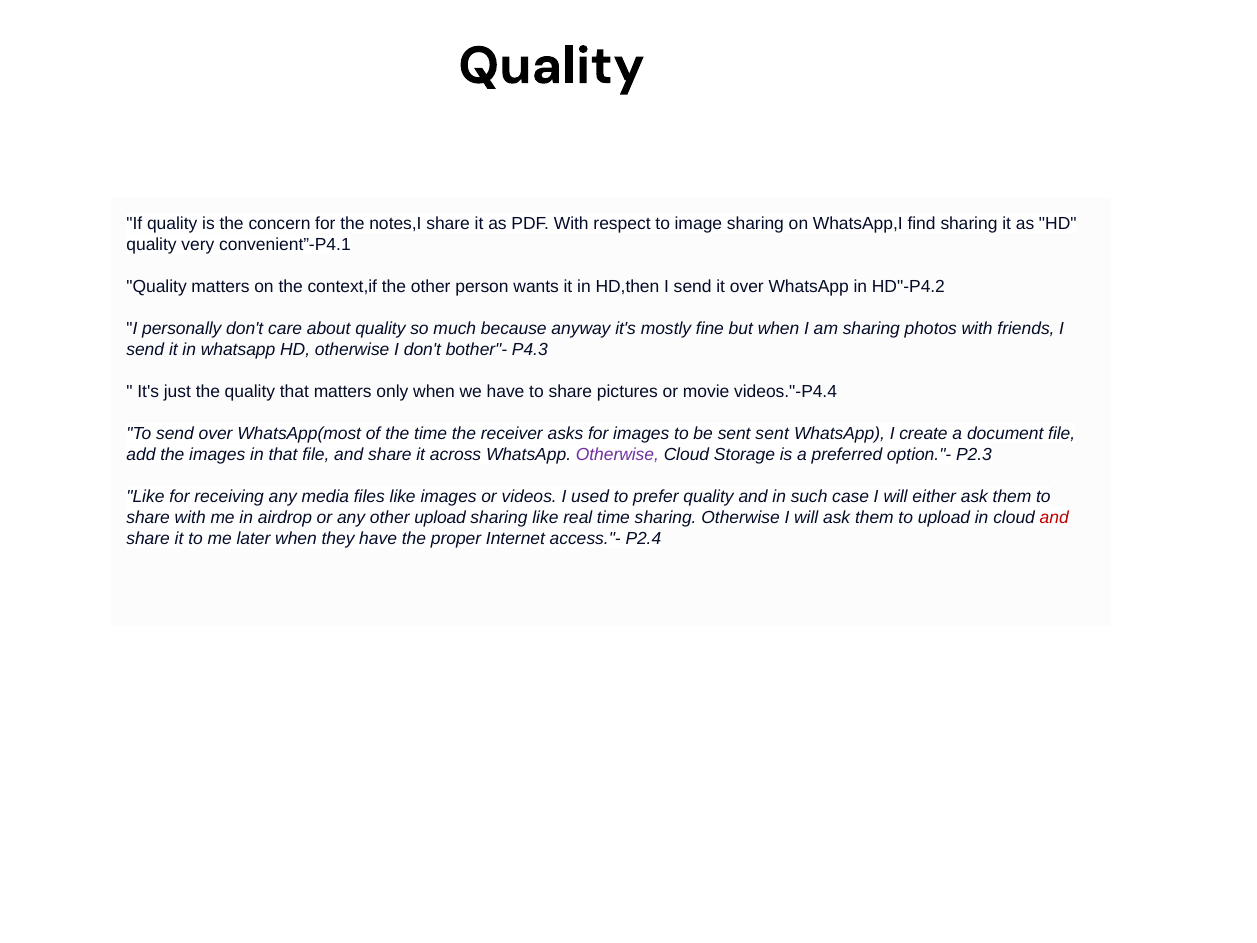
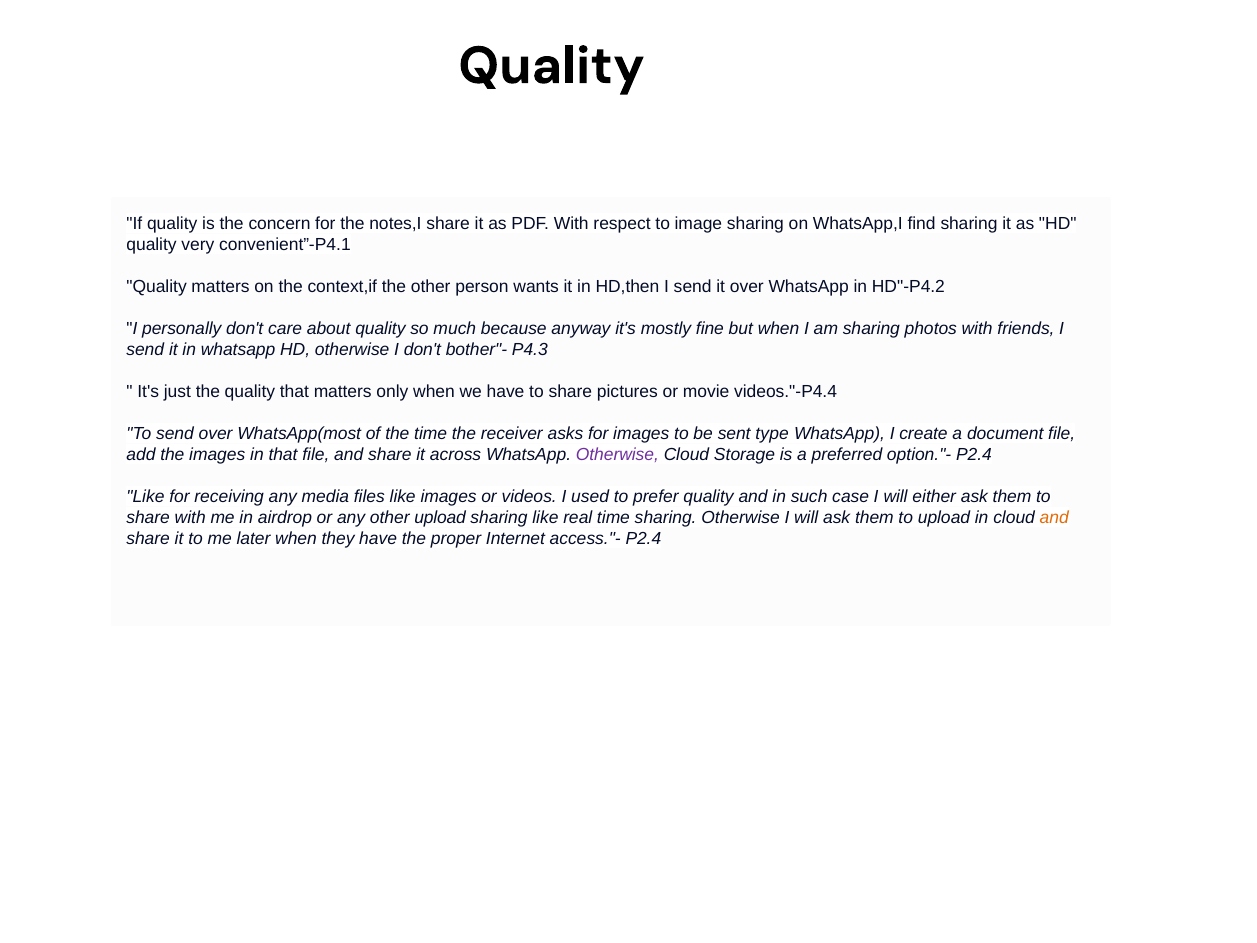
sent sent: sent -> type (772, 433)
option."- P2.3: P2.3 -> P2.4 (974, 454)
and colour: red -> orange (1054, 517)
